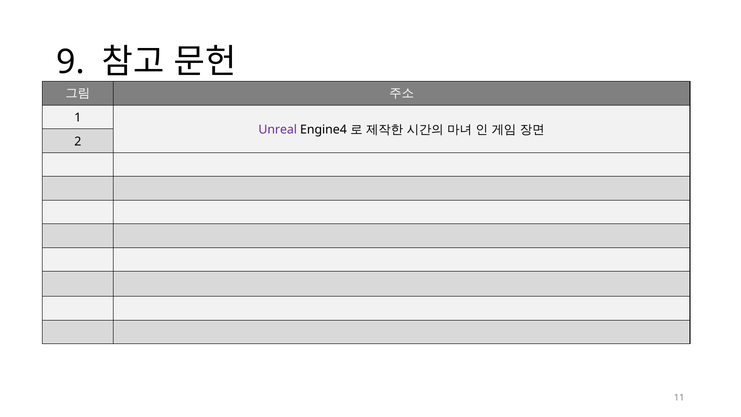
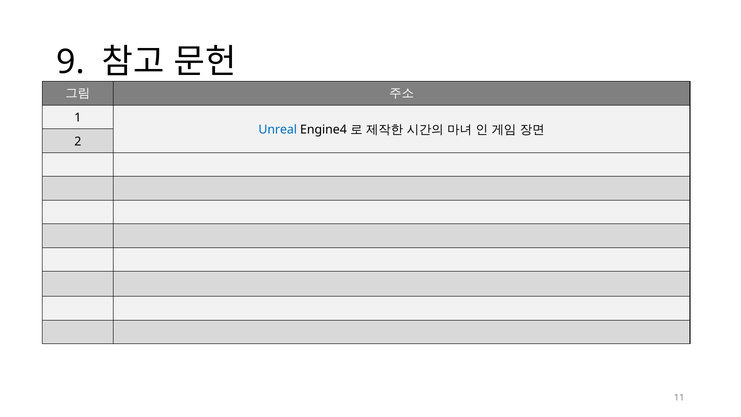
Unreal colour: purple -> blue (278, 130)
